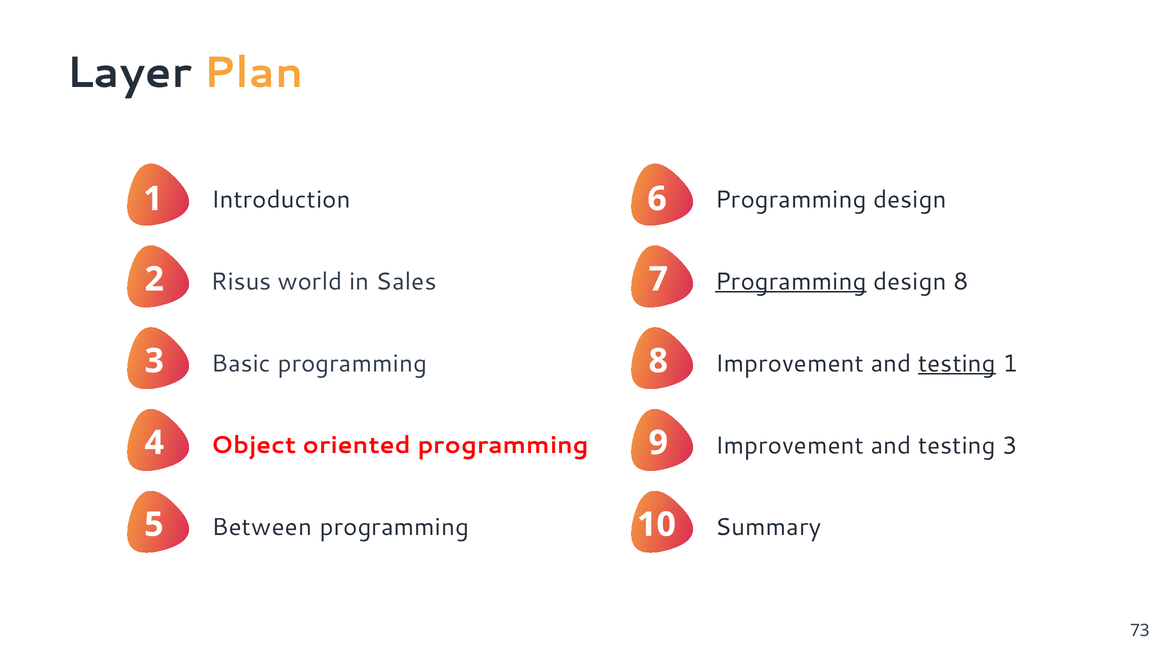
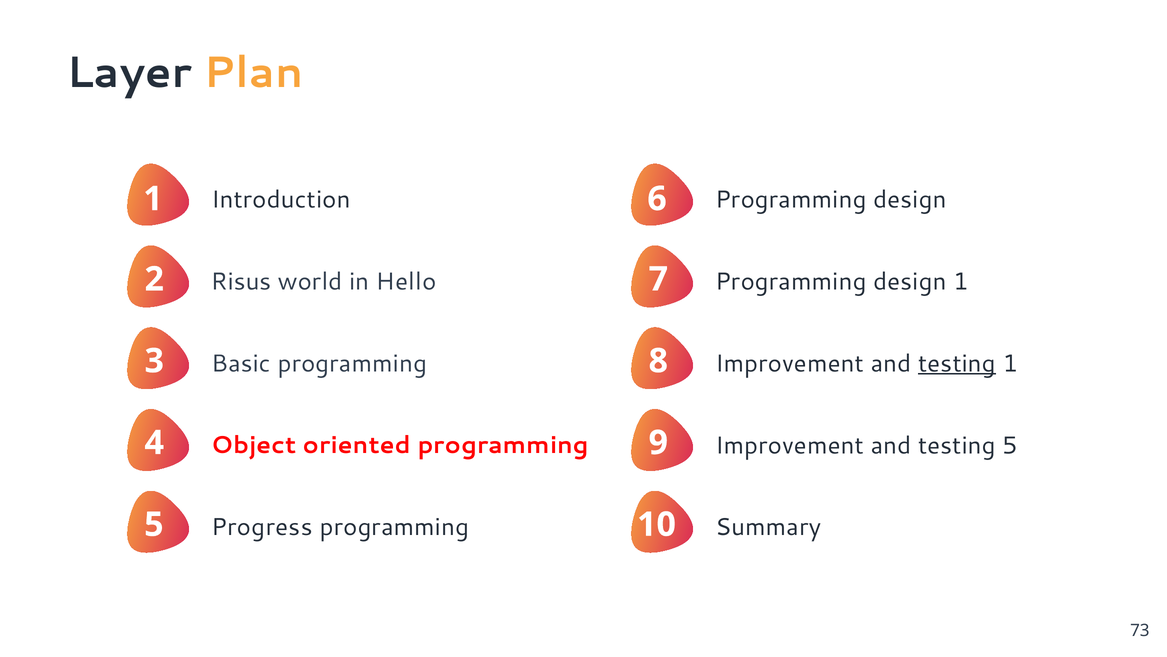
Sales: Sales -> Hello (406, 281)
Programming underline: present -> none (791, 281)
design 8: 8 -> 1 (961, 281)
testing 3: 3 -> 5 (1010, 445)
Between: Between -> Progress (262, 527)
